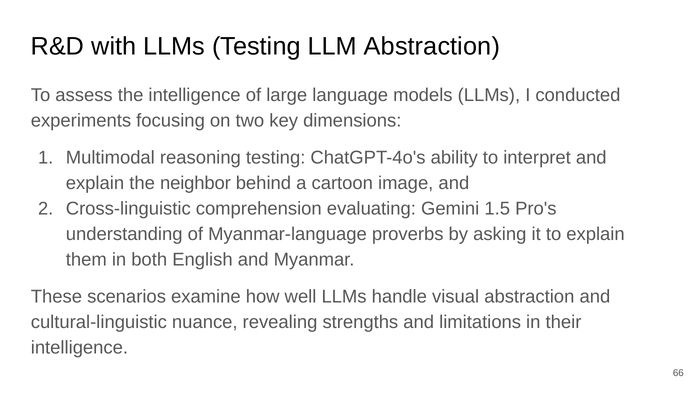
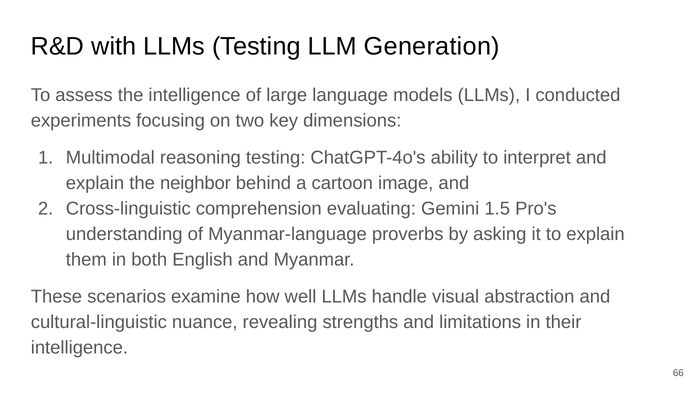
LLM Abstraction: Abstraction -> Generation (432, 46)
